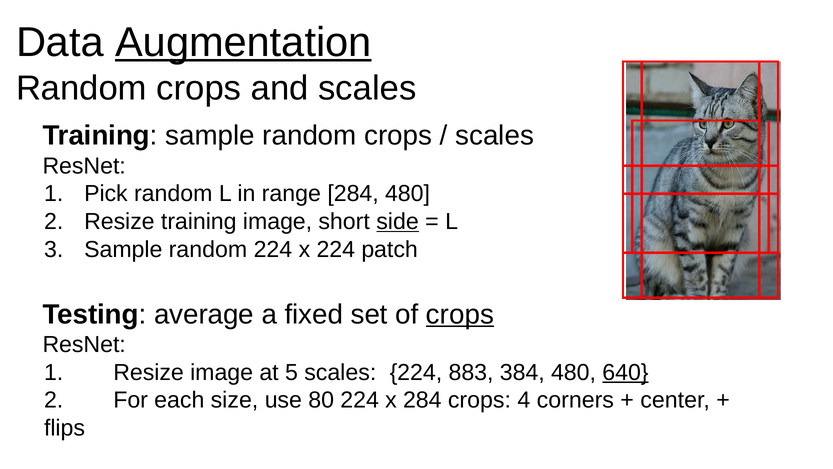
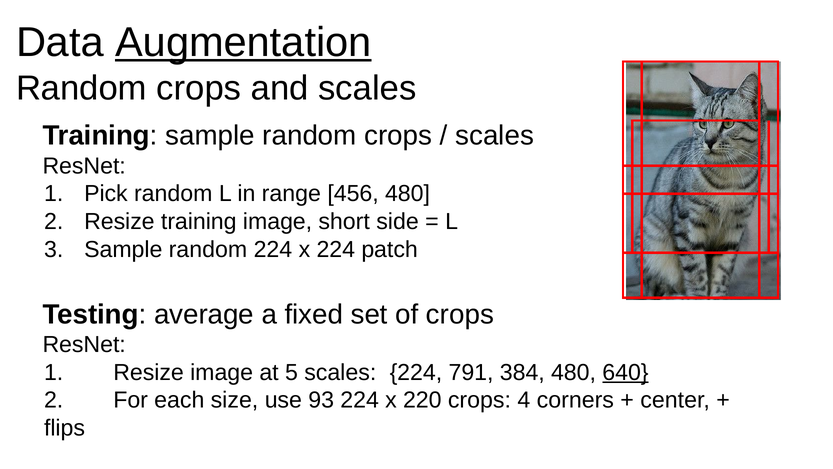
range 284: 284 -> 456 (353, 194)
side underline: present -> none (398, 221)
crops underline: present -> none (460, 314)
883: 883 -> 791 (471, 372)
80: 80 -> 93 (321, 400)
x 284: 284 -> 220 (422, 400)
